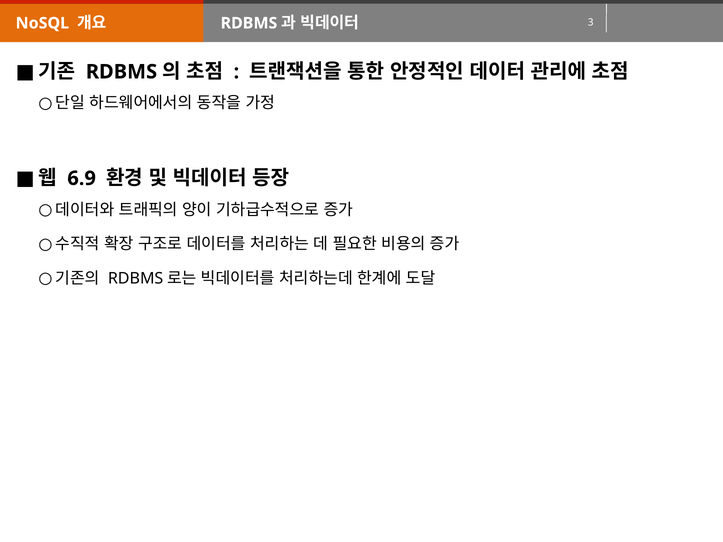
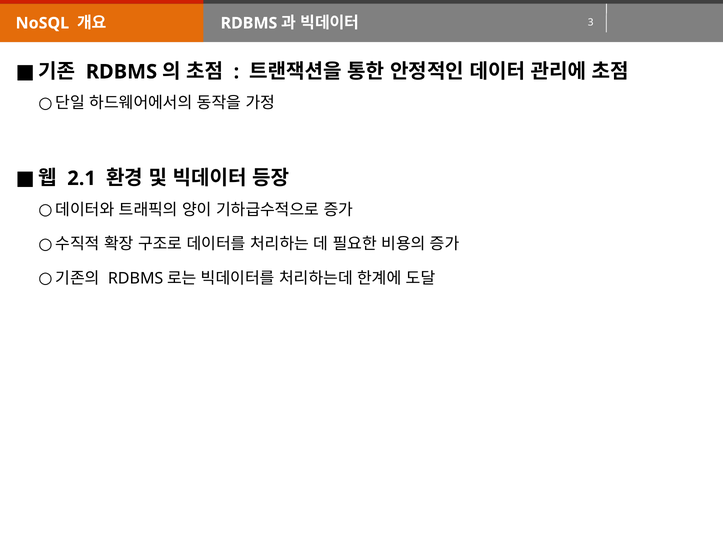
6.9: 6.9 -> 2.1 (82, 178)
